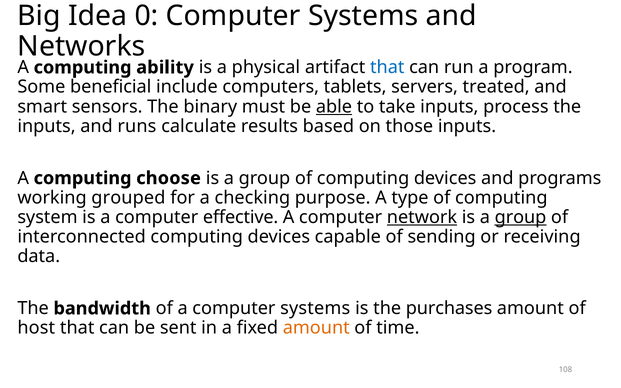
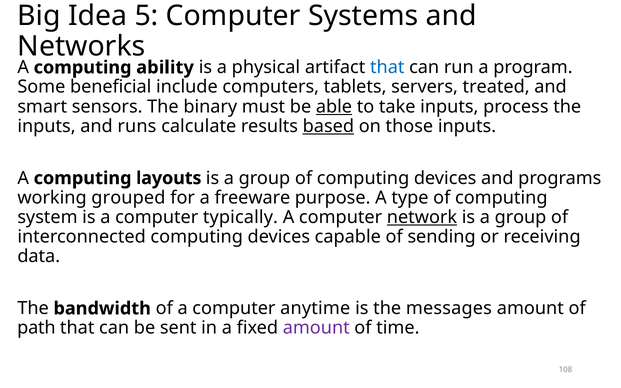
0: 0 -> 5 (146, 16)
based underline: none -> present (328, 126)
choose: choose -> layouts (169, 178)
checking: checking -> freeware (252, 198)
effective: effective -> typically (240, 217)
group underline: present -> none (521, 217)
a computer systems: systems -> anytime (315, 309)
purchases: purchases -> messages (449, 309)
host: host -> path (36, 328)
amount colour: orange -> purple (316, 328)
